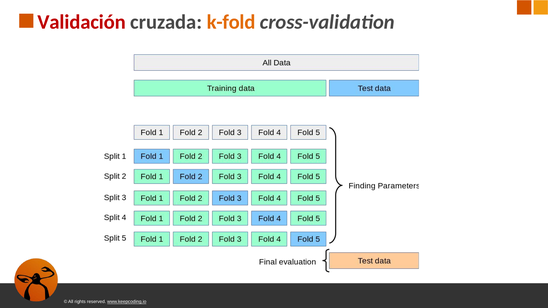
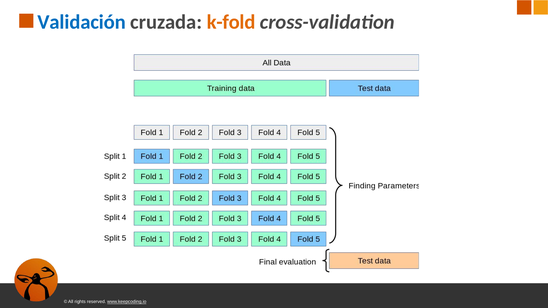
Validación colour: red -> blue (82, 22)
